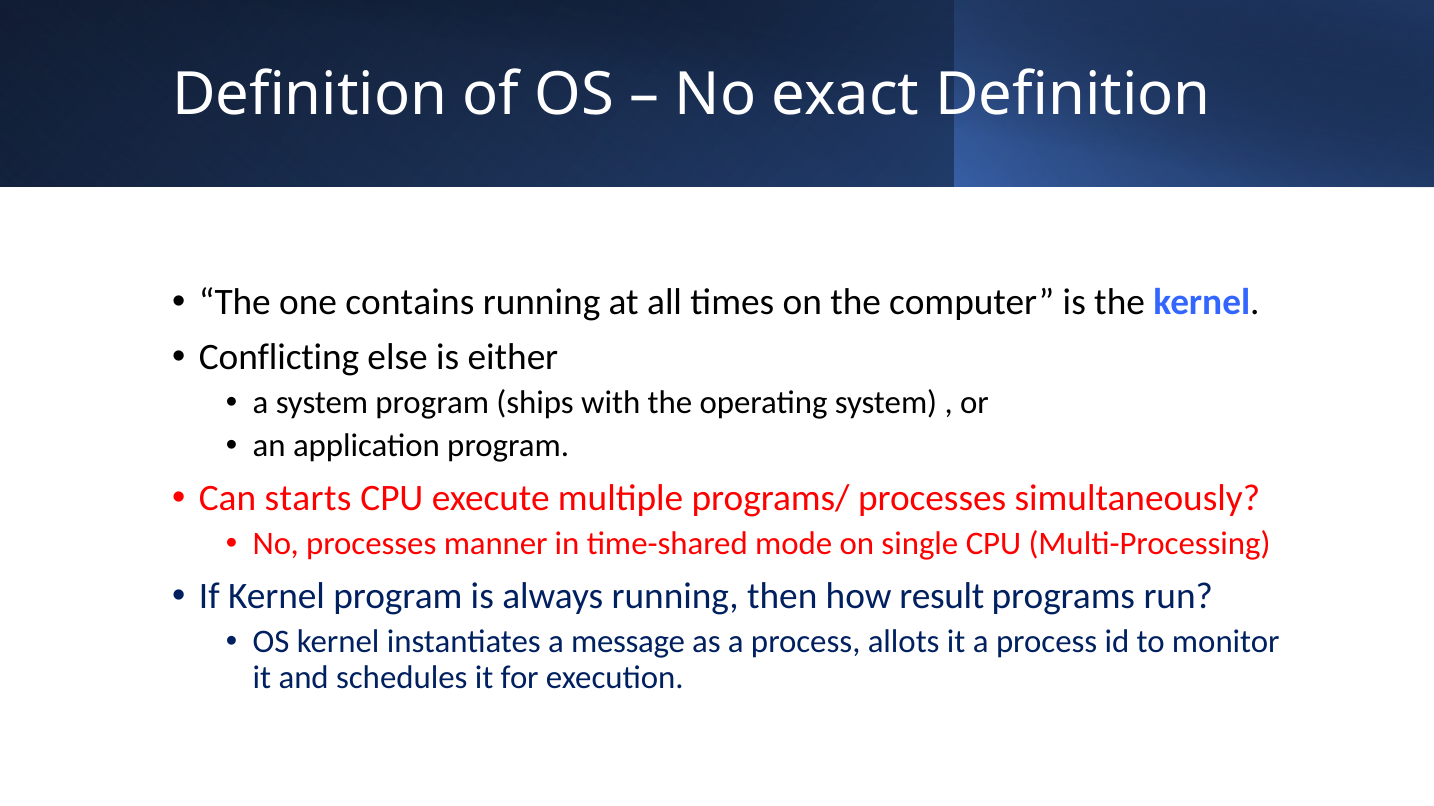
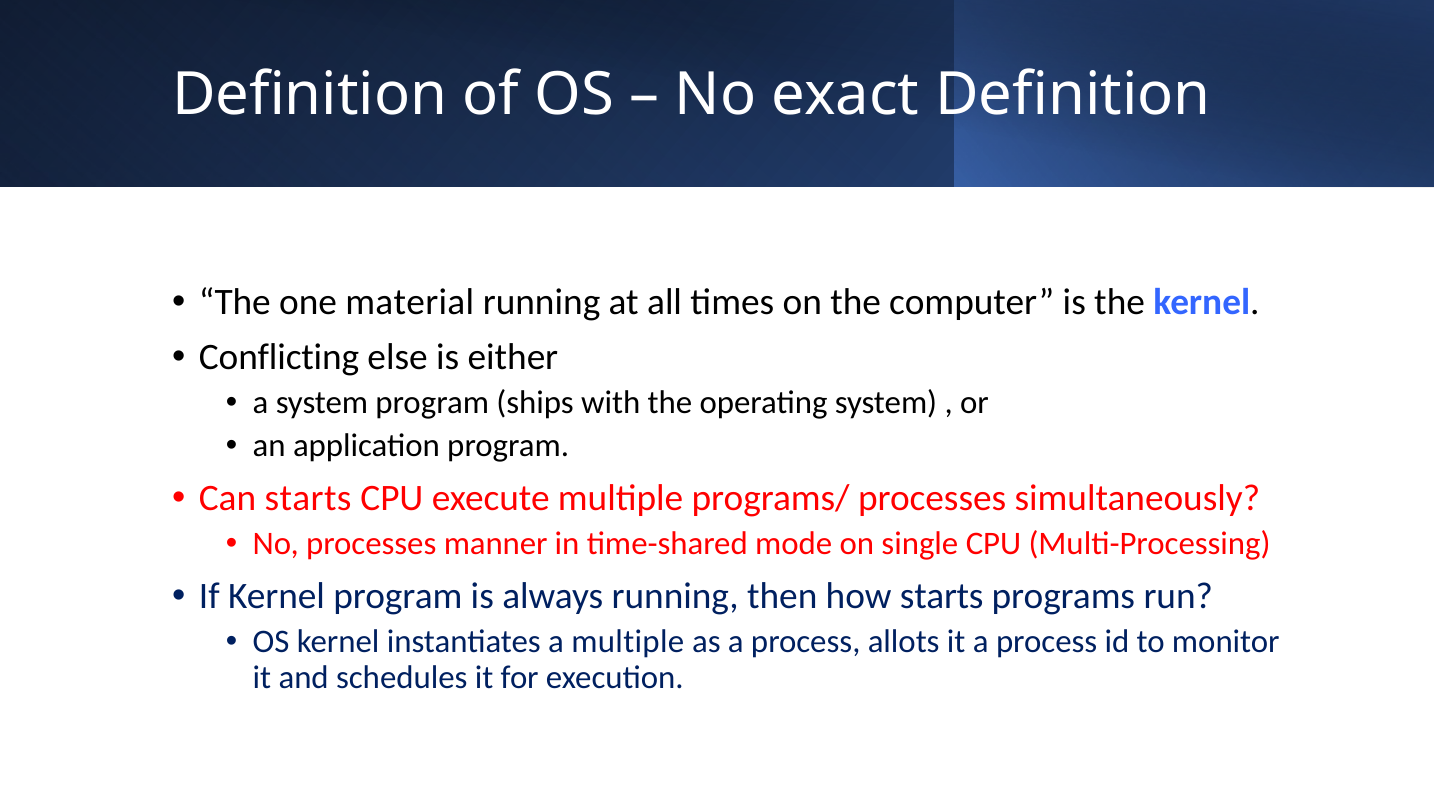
contains: contains -> material (410, 303)
how result: result -> starts (942, 597)
a message: message -> multiple (628, 642)
